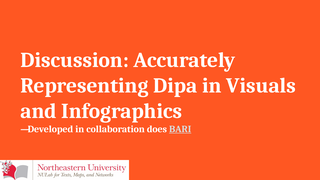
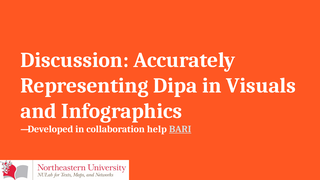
does: does -> help (157, 129)
